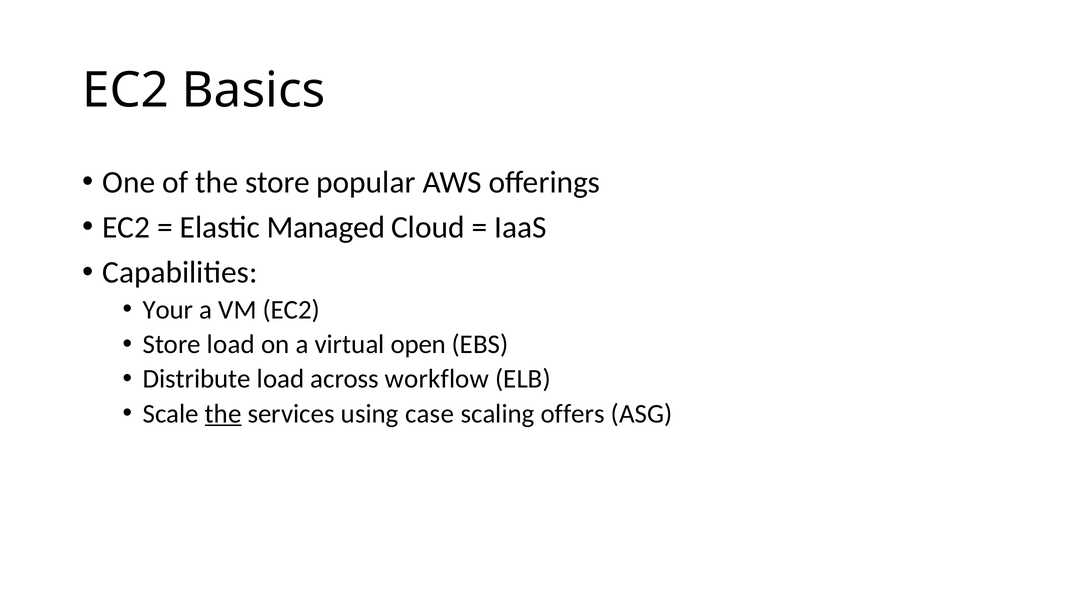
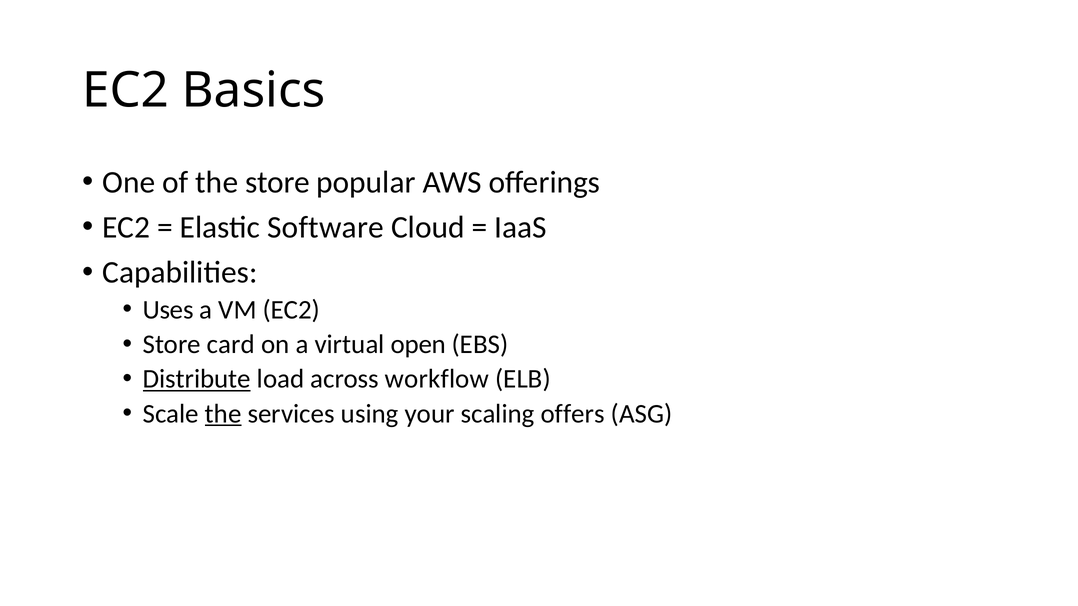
Managed: Managed -> Software (326, 227)
Your: Your -> Uses (168, 310)
Store load: load -> card (231, 345)
Distribute underline: none -> present (197, 379)
case: case -> your (430, 414)
